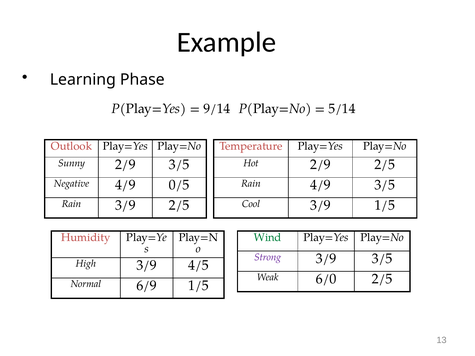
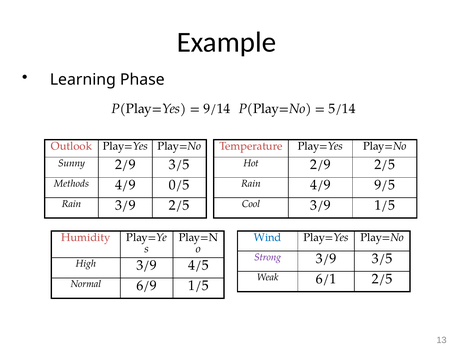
Negative: Negative -> Methods (71, 184)
4/9 3/5: 3/5 -> 9/5 (385, 185)
Wind colour: green -> blue (268, 238)
6/0: 6/0 -> 6/1 (326, 279)
